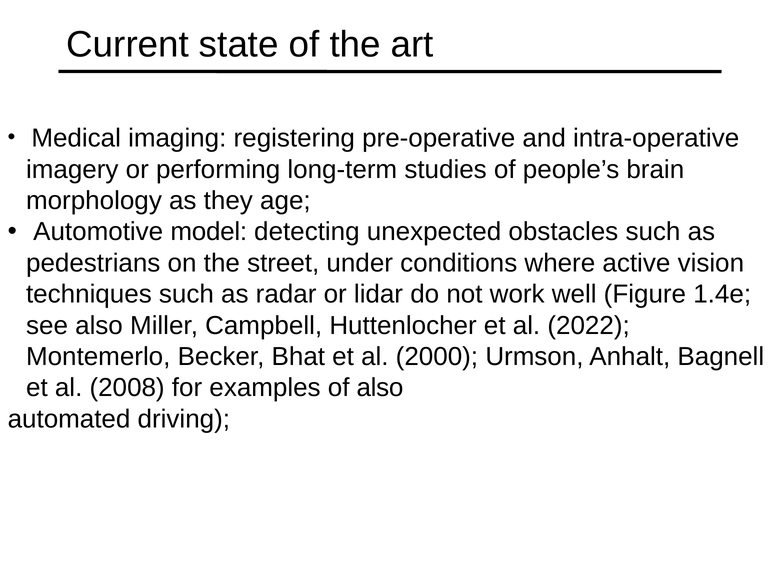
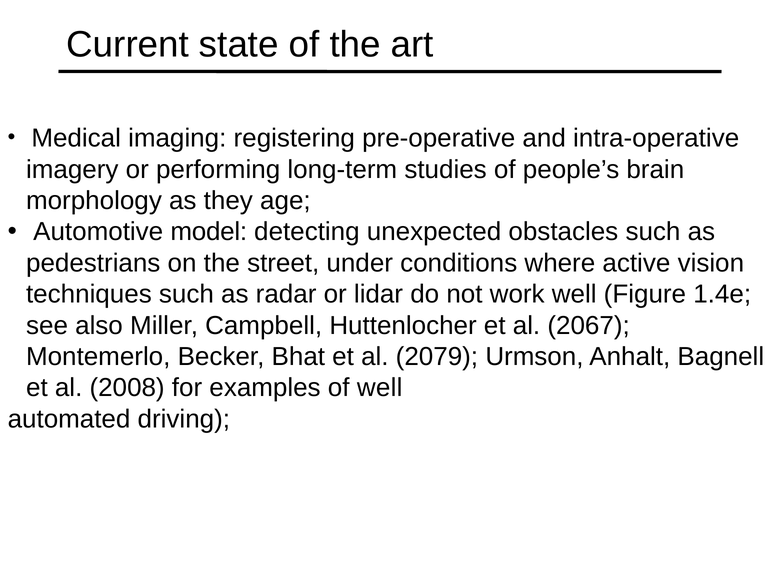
2022: 2022 -> 2067 (589, 325)
2000: 2000 -> 2079 (437, 357)
of also: also -> well (380, 388)
